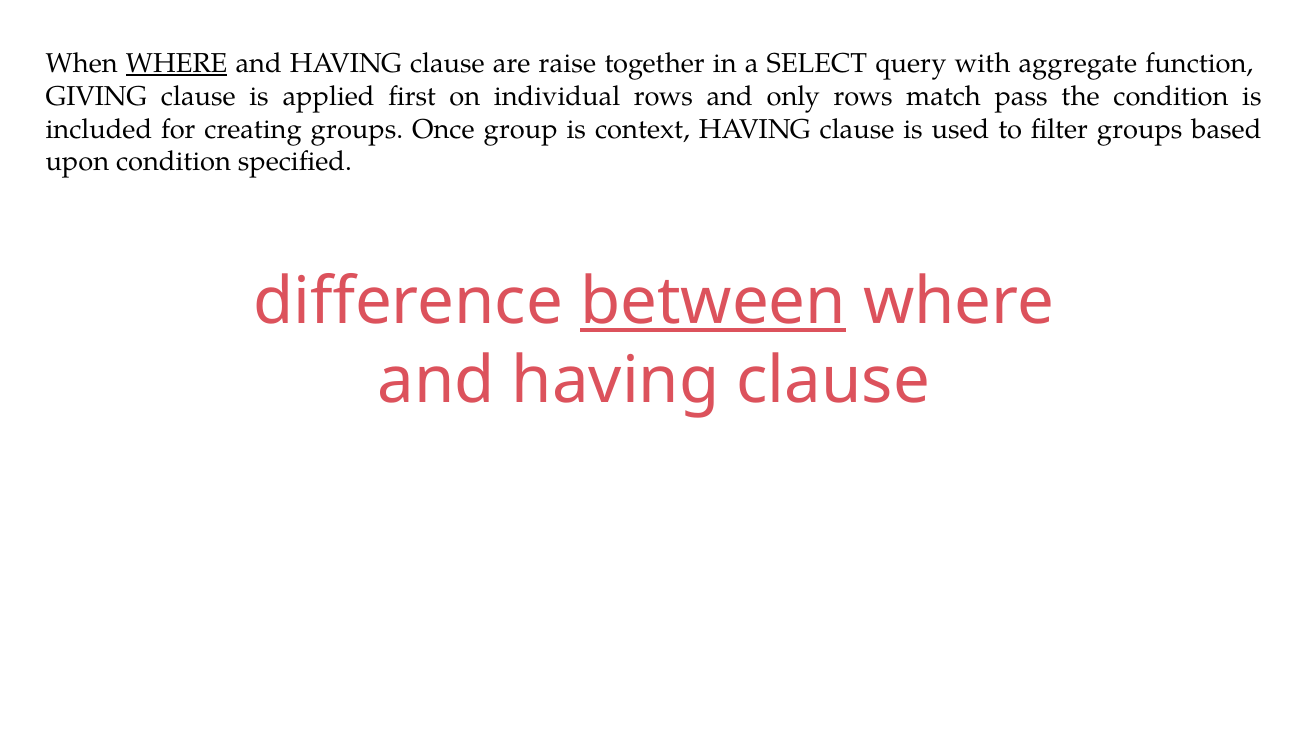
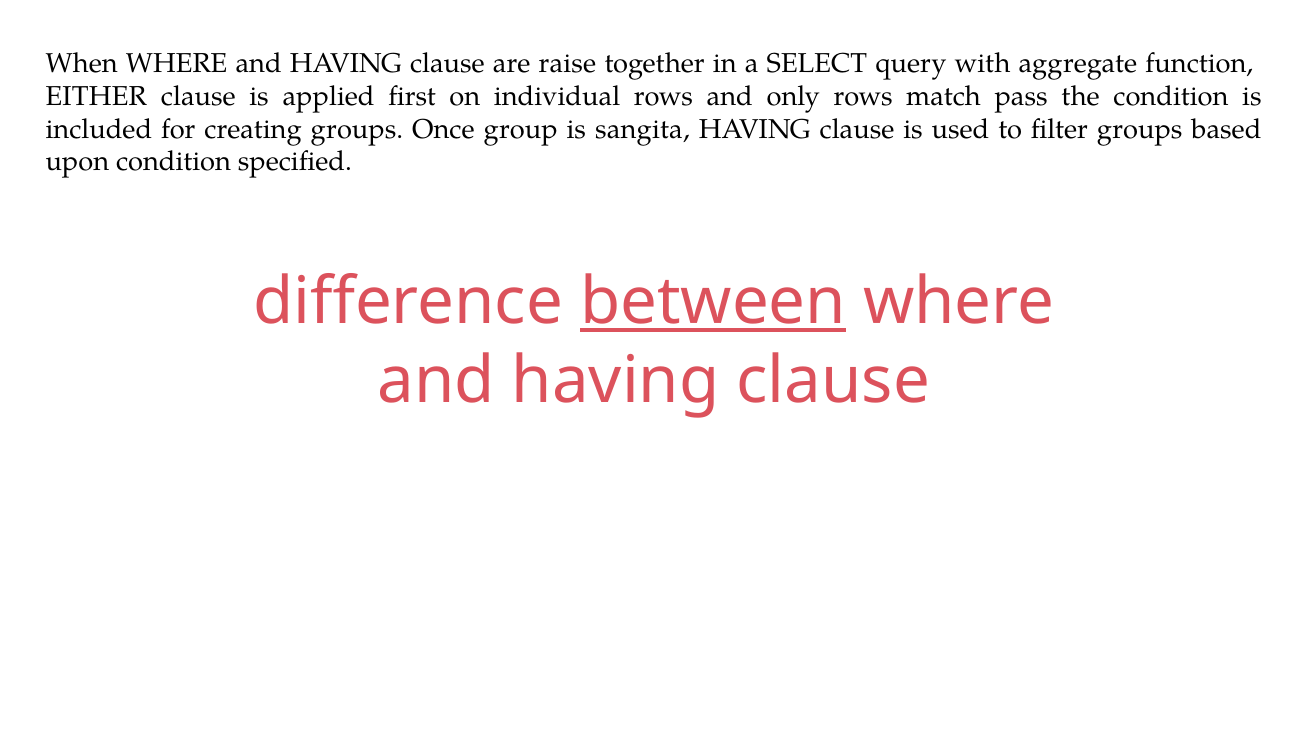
WHERE underline: present -> none (177, 64)
GIVING: GIVING -> EITHER (96, 96)
context: context -> sangita (642, 129)
